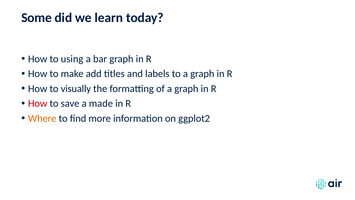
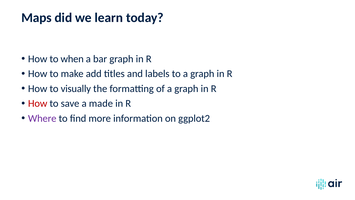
Some: Some -> Maps (37, 18)
using: using -> when (72, 59)
Where colour: orange -> purple (42, 118)
